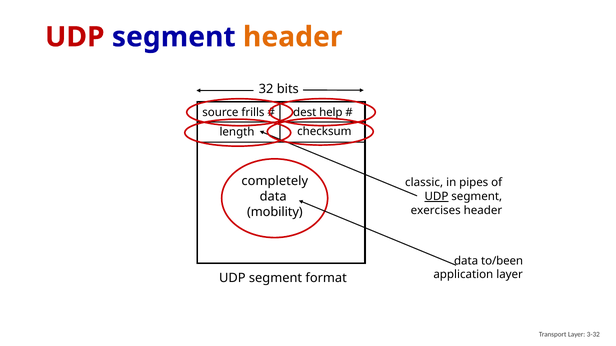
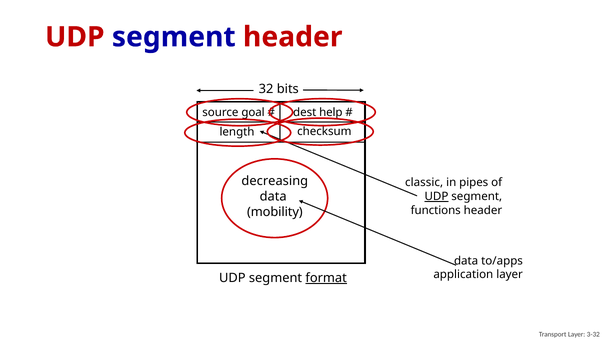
header colour: orange -> red (293, 37)
frills: frills -> goal (253, 113)
completely: completely -> decreasing (275, 181)
exercises: exercises -> functions (436, 211)
to/been: to/been -> to/apps (502, 261)
format underline: none -> present (326, 278)
